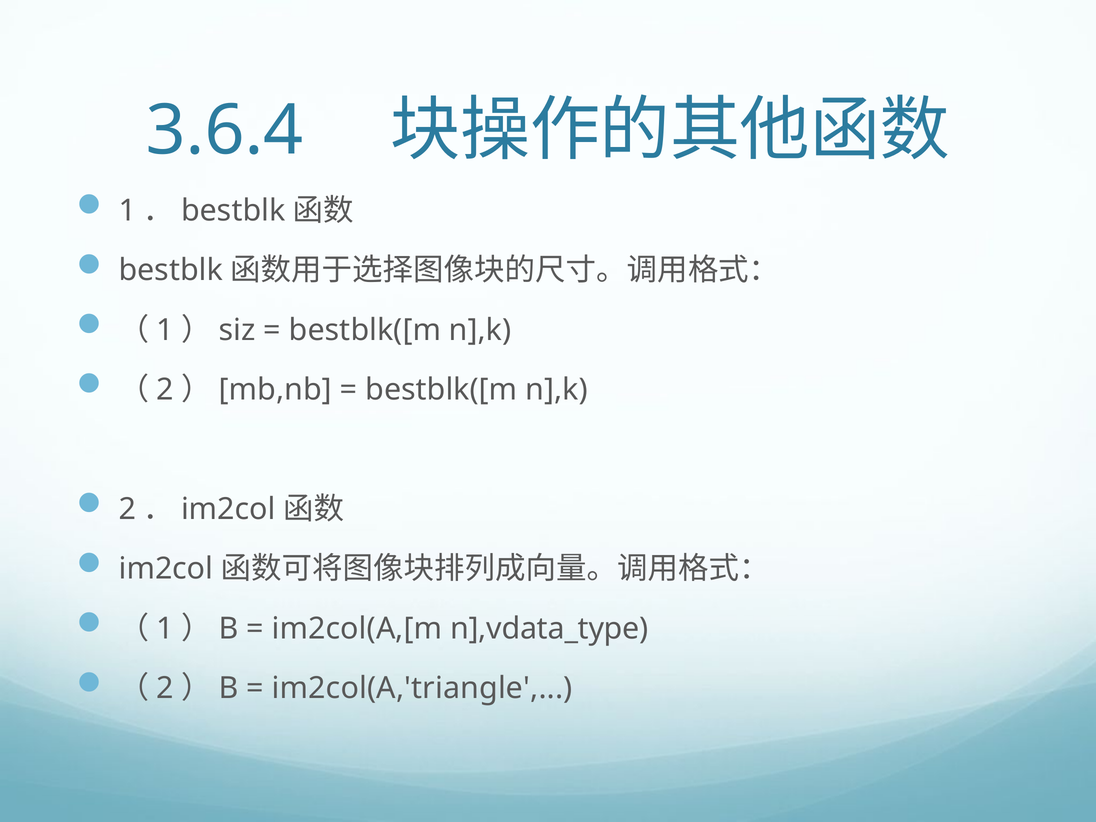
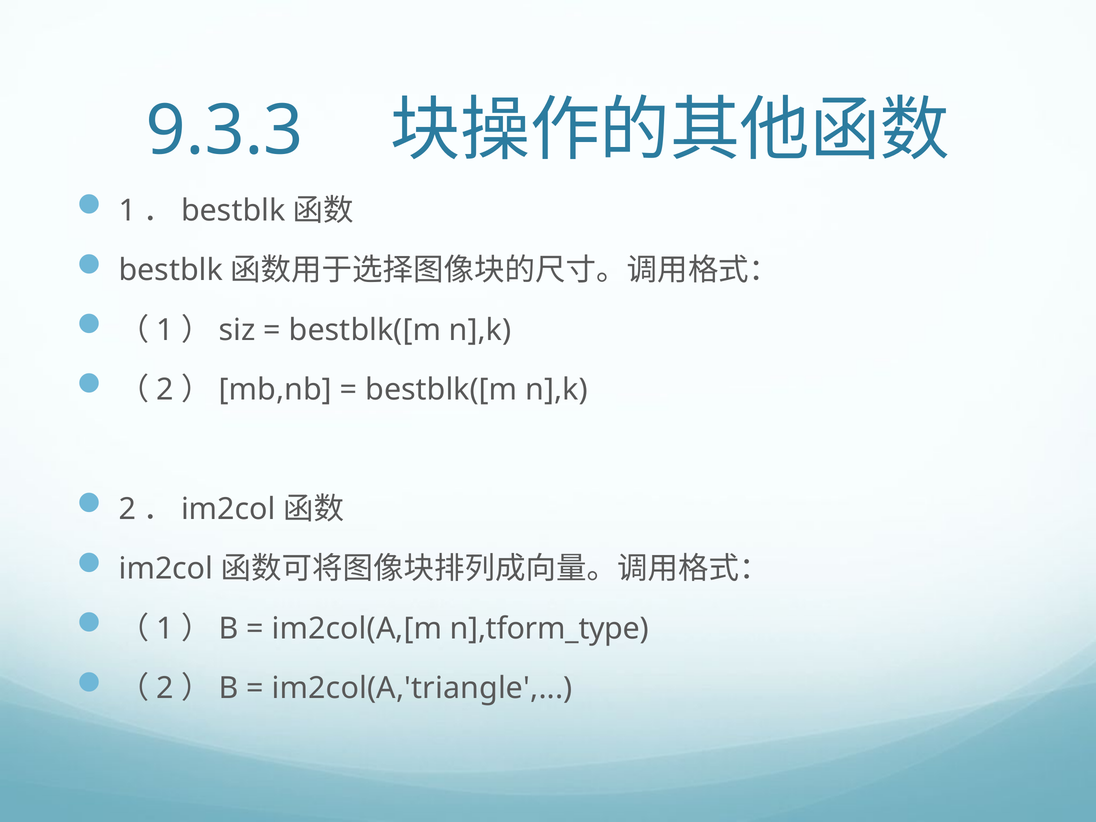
3.6.4: 3.6.4 -> 9.3.3 (225, 131)
n],vdata_type: n],vdata_type -> n],tform_type (549, 629)
